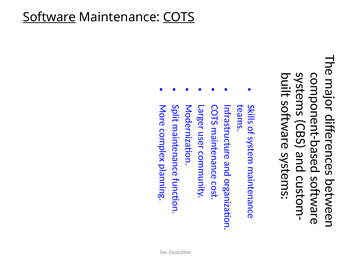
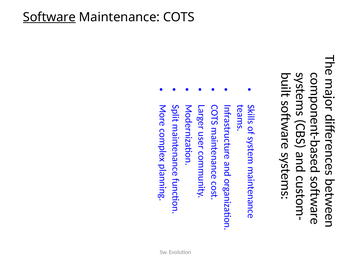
COTS underline: present -> none (179, 17)
